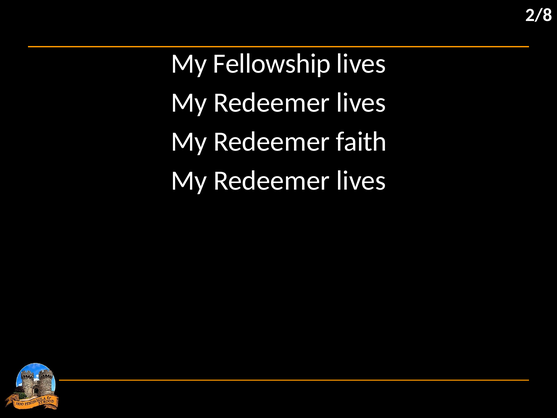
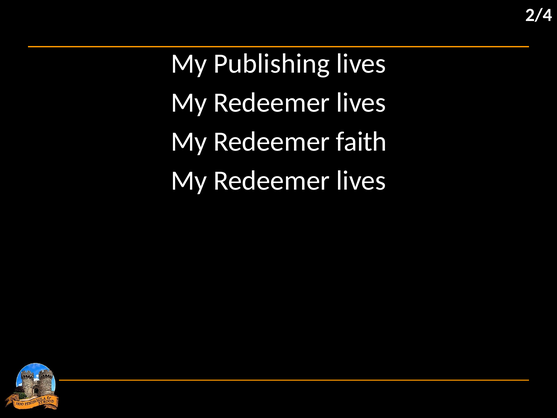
2/8: 2/8 -> 2/4 (539, 15)
Fellowship: Fellowship -> Publishing (272, 64)
